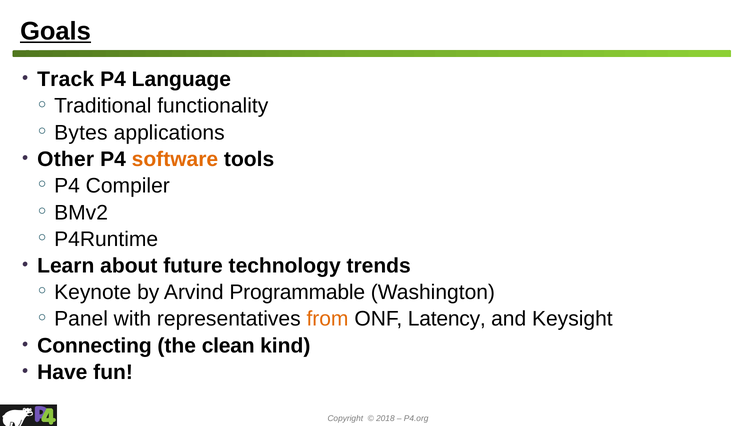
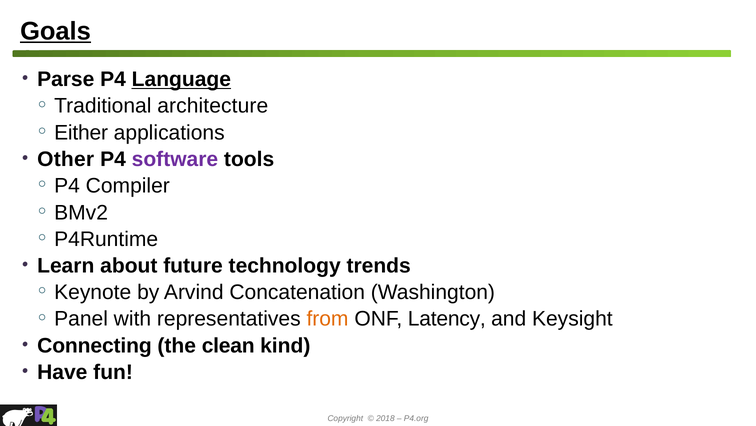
Track: Track -> Parse (66, 79)
Language underline: none -> present (181, 79)
functionality: functionality -> architecture (213, 106)
Bytes: Bytes -> Either (81, 132)
software colour: orange -> purple (175, 159)
Programmable: Programmable -> Concatenation (297, 292)
